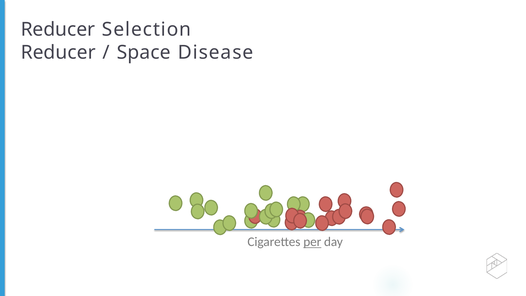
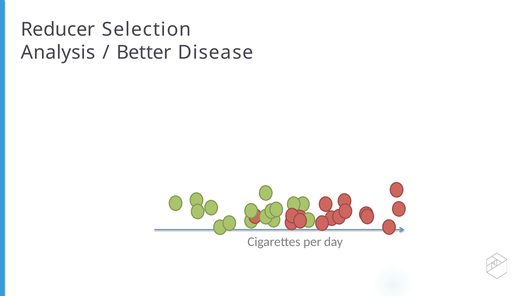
Reducer: Reducer -> Analysis (58, 53)
Space: Space -> Better (144, 53)
per underline: present -> none (312, 242)
